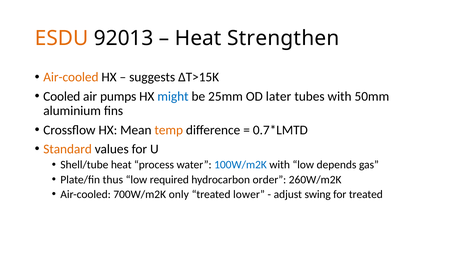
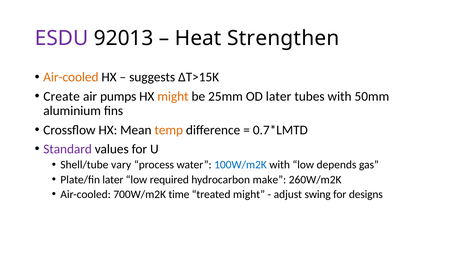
ESDU colour: orange -> purple (62, 38)
Cooled: Cooled -> Create (62, 96)
might colour: blue -> orange (173, 96)
Standard colour: orange -> purple (68, 149)
Shell/tube heat: heat -> vary (121, 165)
Plate/fin thus: thus -> later (113, 179)
order: order -> make (269, 179)
only: only -> time (179, 194)
treated lower: lower -> might (249, 194)
for treated: treated -> designs (366, 194)
